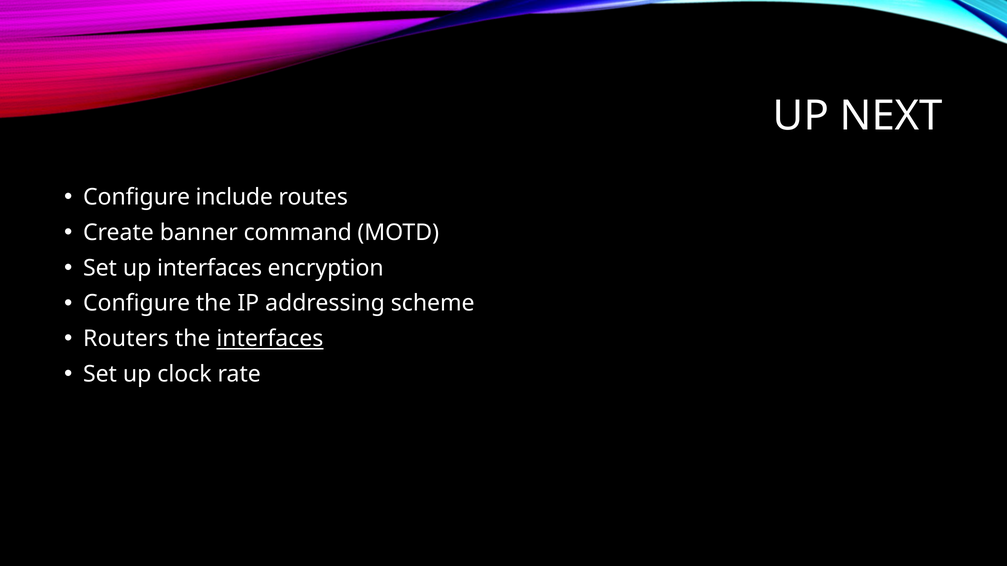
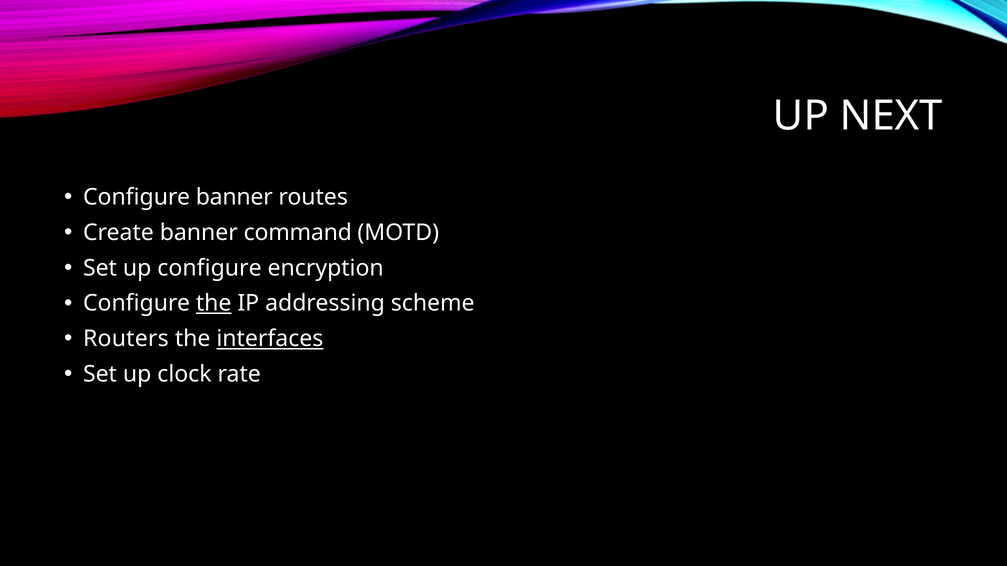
Configure include: include -> banner (234, 197)
up interfaces: interfaces -> configure (210, 268)
the underline: none -> present (214, 304)
